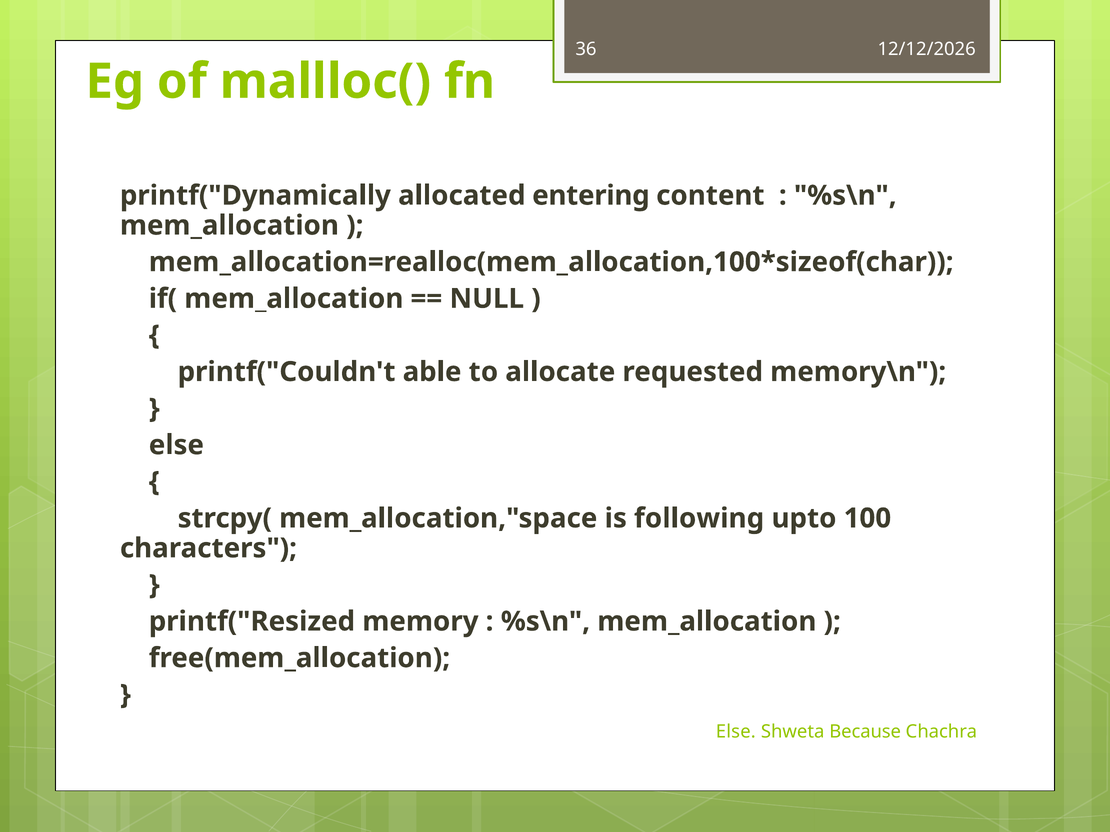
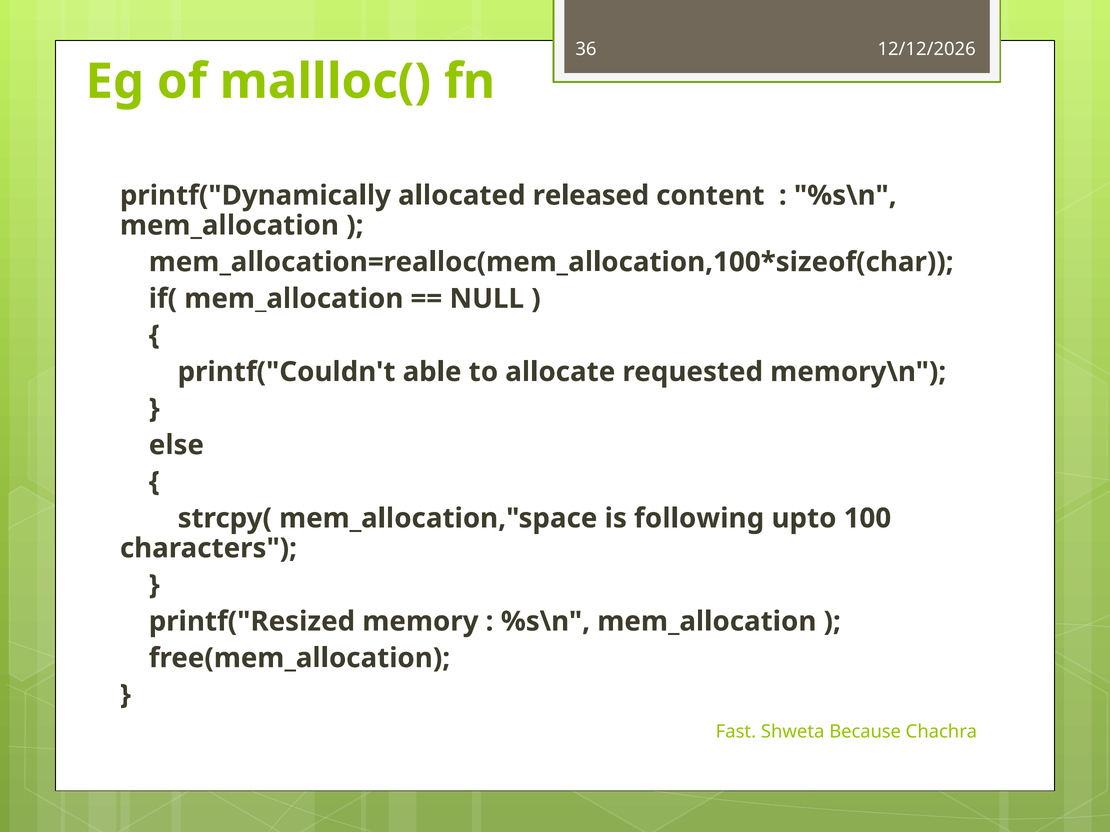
entering: entering -> released (591, 196)
Else: Else -> Fast (736, 732)
